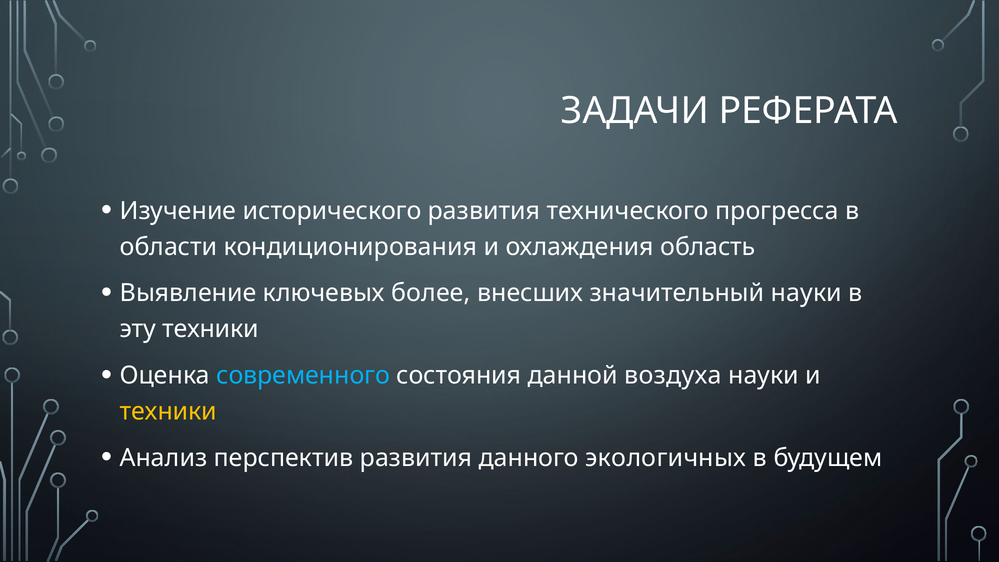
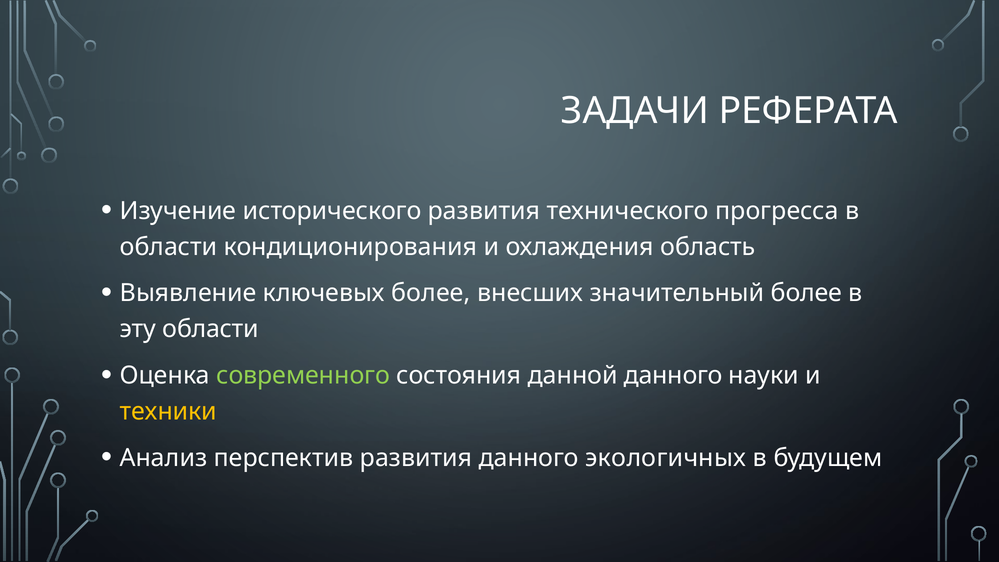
значительный науки: науки -> более (807, 293)
эту техники: техники -> области (211, 329)
современного colour: light blue -> light green (303, 375)
данной воздуха: воздуха -> данного (673, 375)
